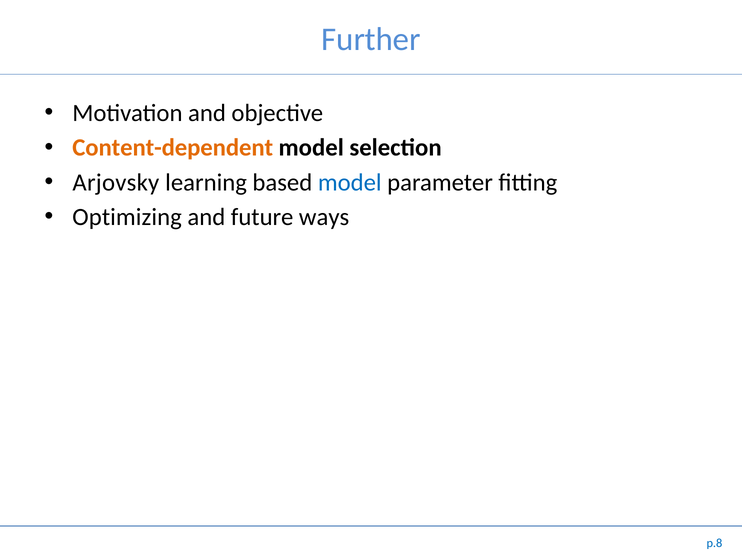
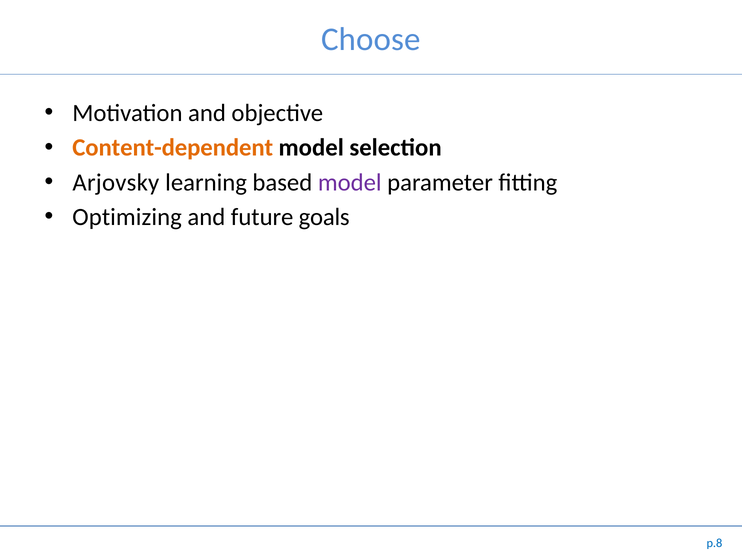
Further: Further -> Choose (371, 39)
model colour: blue -> purple (350, 182)
ways: ways -> goals (324, 217)
